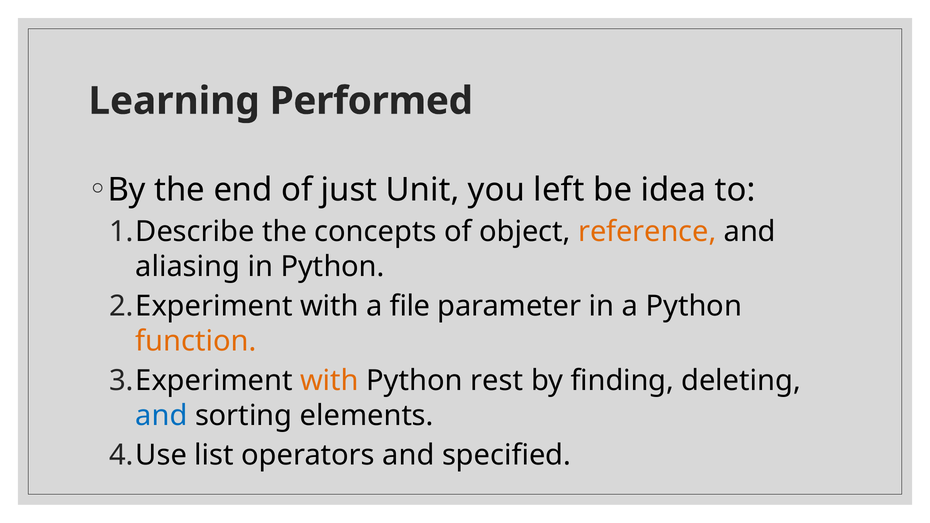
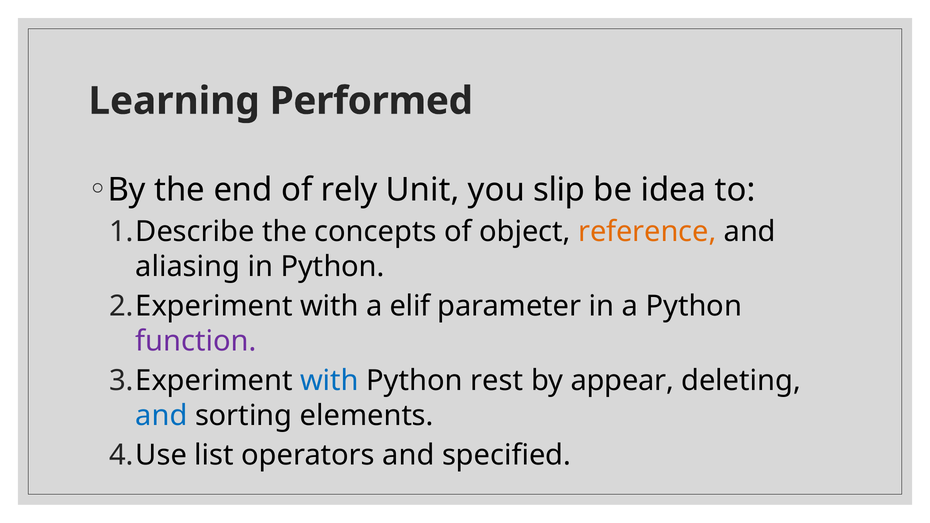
just: just -> rely (349, 190)
left: left -> slip (559, 190)
file: file -> elif (410, 306)
function colour: orange -> purple (196, 341)
with colour: orange -> blue (330, 381)
finding: finding -> appear (622, 381)
